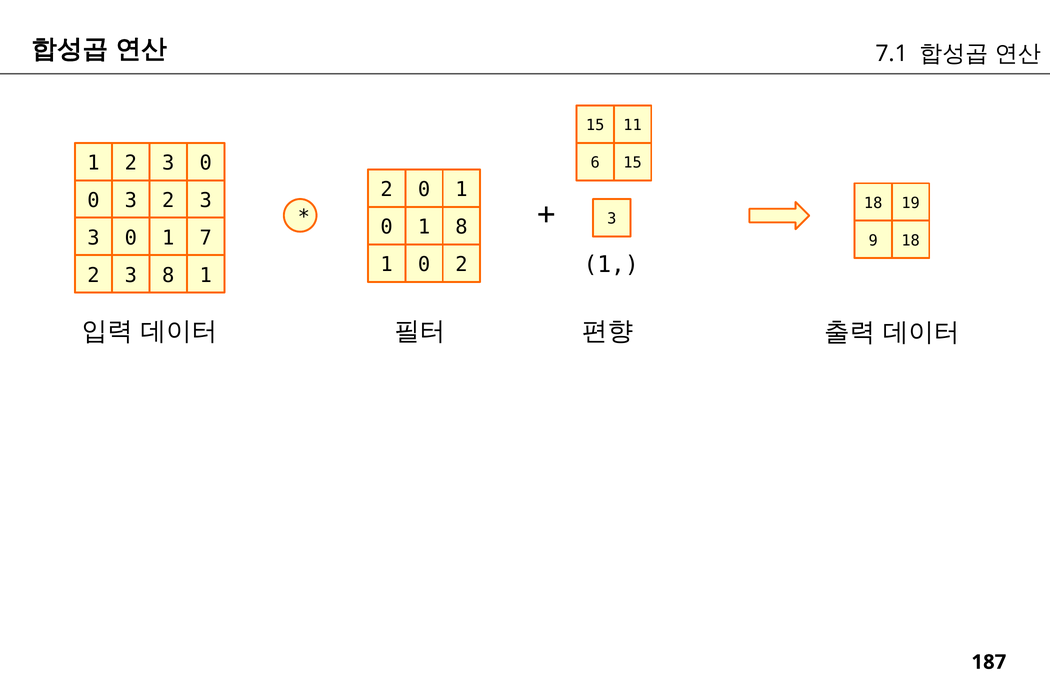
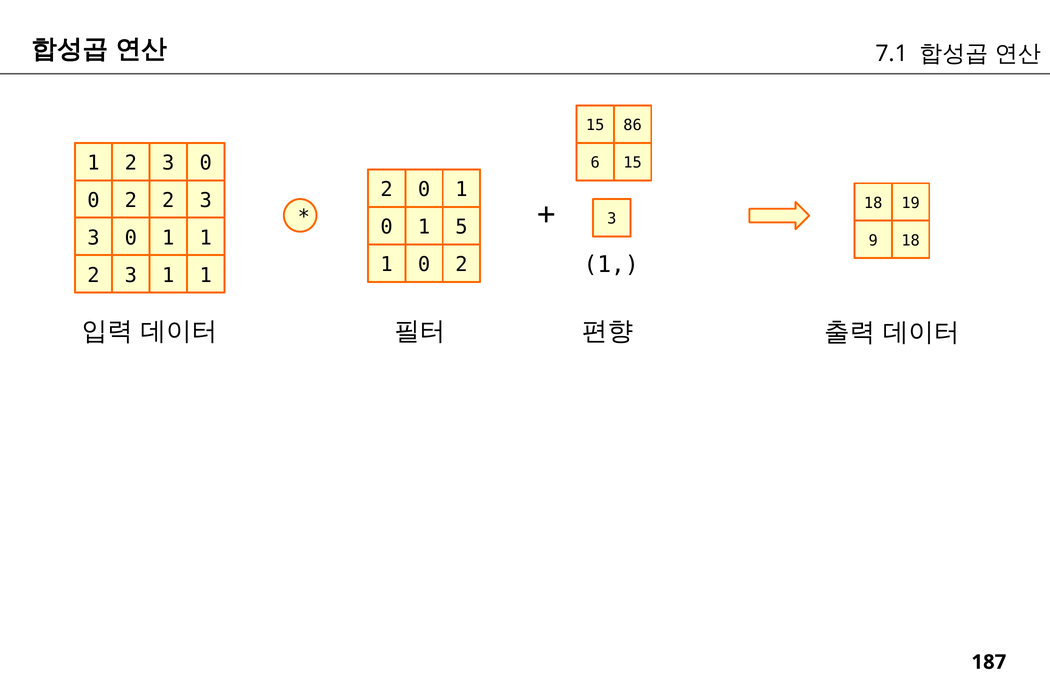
11: 11 -> 86 (633, 125)
3: 3 -> 2 (131, 200)
1 8: 8 -> 5 (461, 227)
0 1 7: 7 -> 1 (206, 238)
3 8: 8 -> 1 (168, 275)
